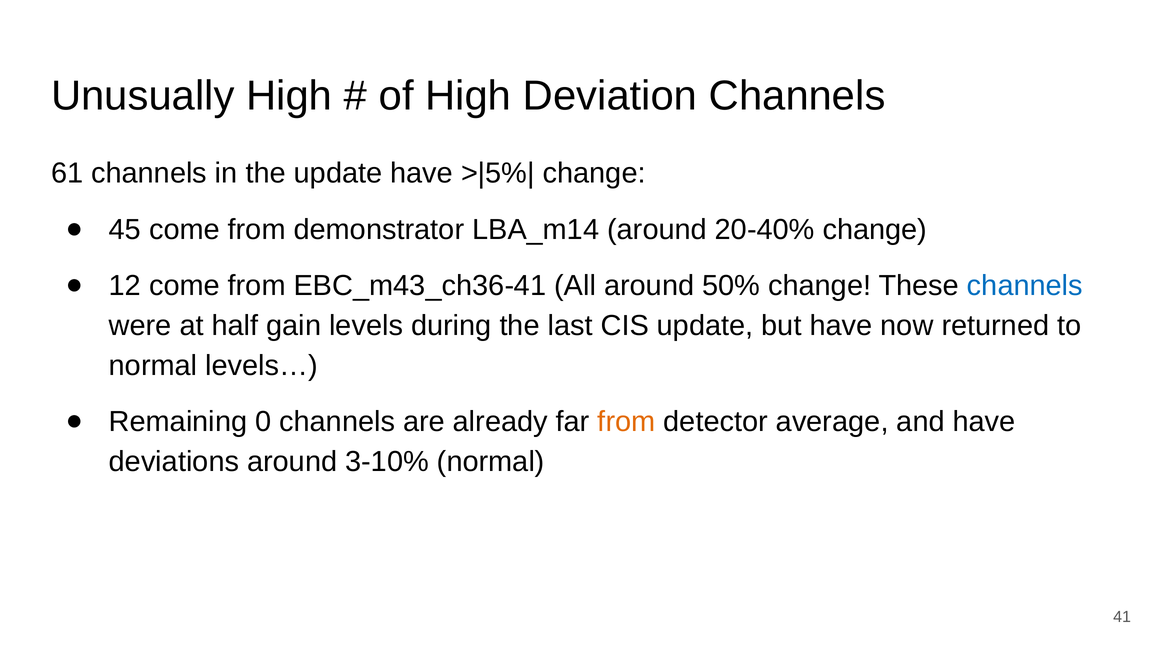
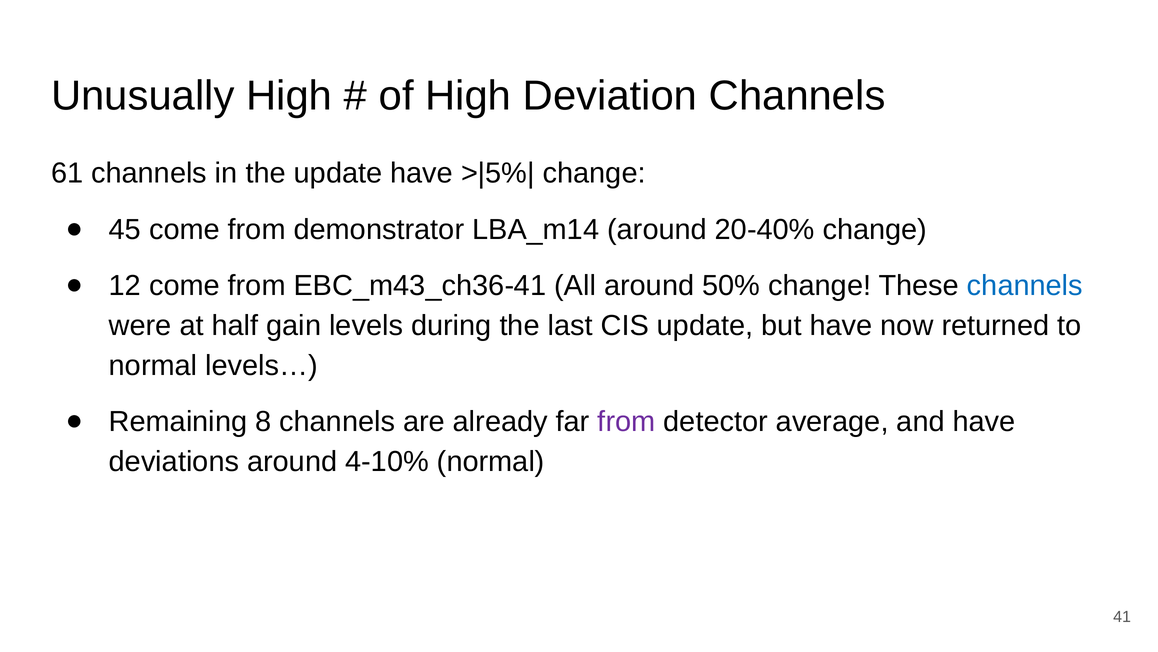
0: 0 -> 8 (263, 421)
from colour: orange -> purple (626, 421)
3-10%: 3-10% -> 4-10% (387, 461)
